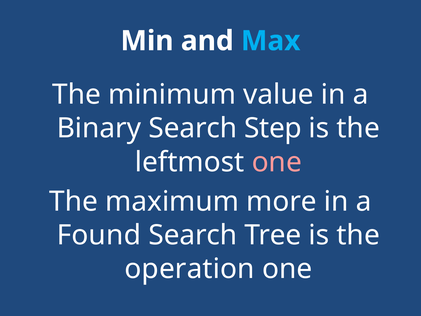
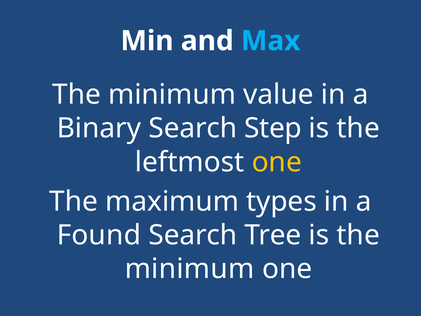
one colour: pink -> yellow (277, 162)
more: more -> types (282, 201)
operation: operation -> minimum (190, 269)
